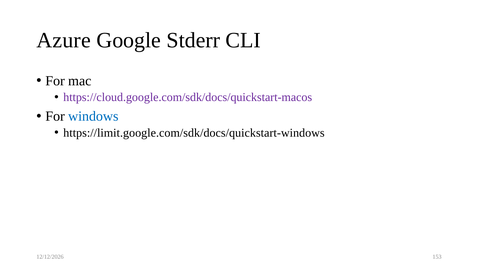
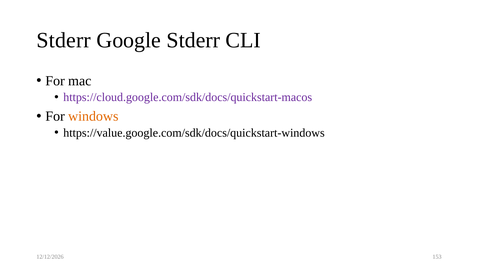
Azure: Azure -> Stderr (64, 40)
windows colour: blue -> orange (93, 116)
https://limit.google.com/sdk/docs/quickstart-windows: https://limit.google.com/sdk/docs/quickstart-windows -> https://value.google.com/sdk/docs/quickstart-windows (194, 133)
